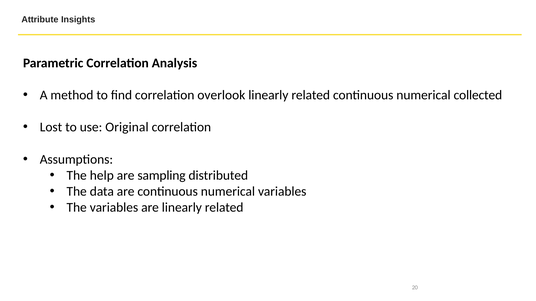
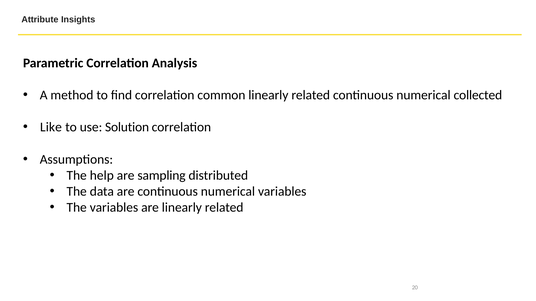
overlook: overlook -> common (221, 95)
Lost: Lost -> Like (51, 127)
Original: Original -> Solution (127, 127)
